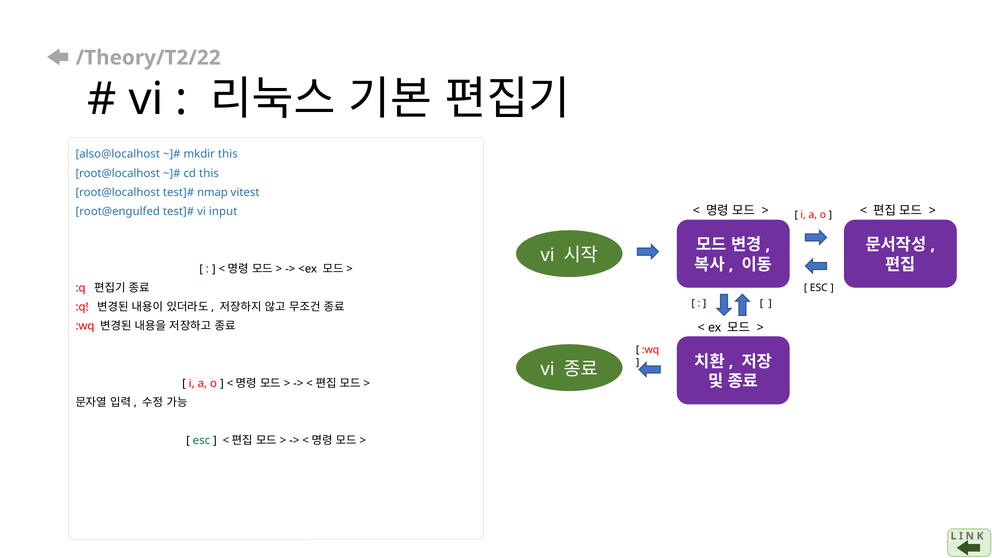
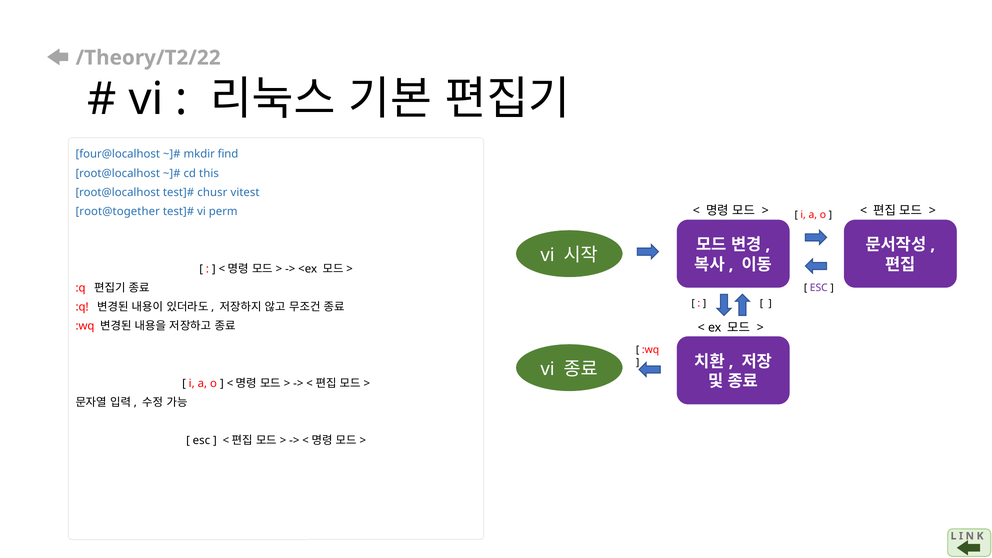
also@localhost: also@localhost -> four@localhost (118, 154)
mkdir this: this -> find (228, 154)
nmap: nmap -> chusr (212, 192)
root@engulfed: root@engulfed -> root@together (118, 212)
input: input -> perm (223, 212)
ESC colour: black -> purple (819, 288)
esc colour: green -> black (201, 441)
